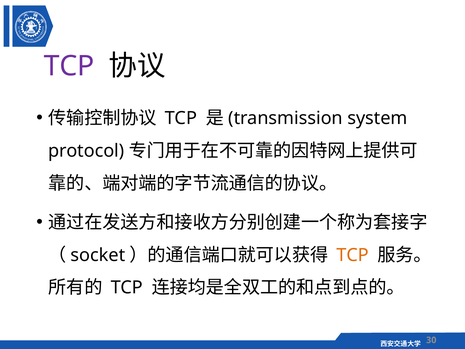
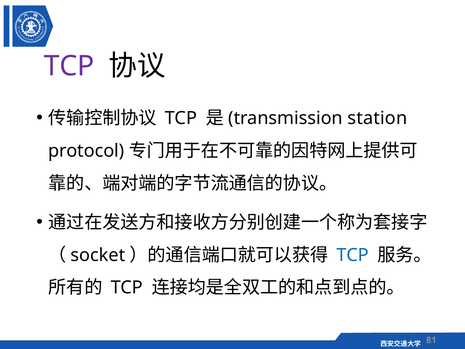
system: system -> station (377, 118)
TCP colour: orange -> blue (353, 255)
30: 30 -> 81 (431, 340)
